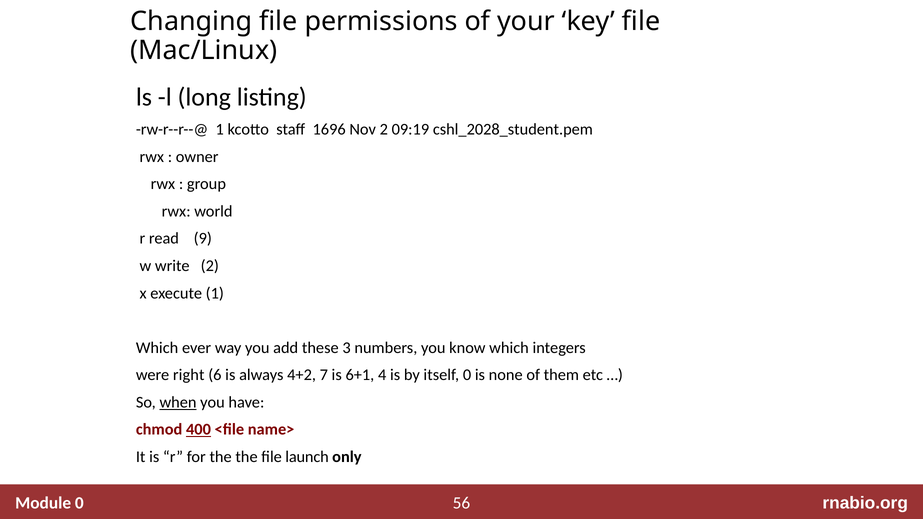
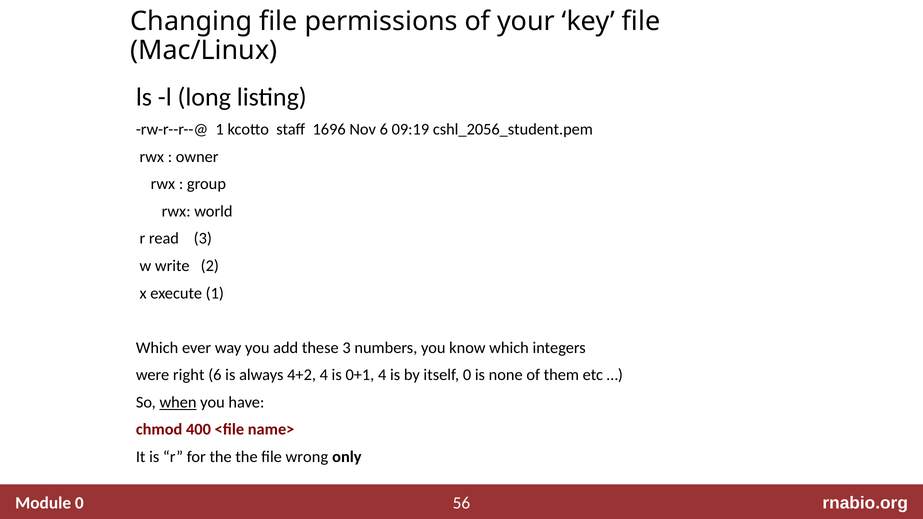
Nov 2: 2 -> 6 (384, 130)
cshl_2028_student.pem: cshl_2028_student.pem -> cshl_2056_student.pem (513, 130)
read 9: 9 -> 3 (203, 239)
4+2 7: 7 -> 4 (324, 375)
6+1: 6+1 -> 0+1 (360, 375)
400 underline: present -> none (198, 430)
launch: launch -> wrong (307, 457)
